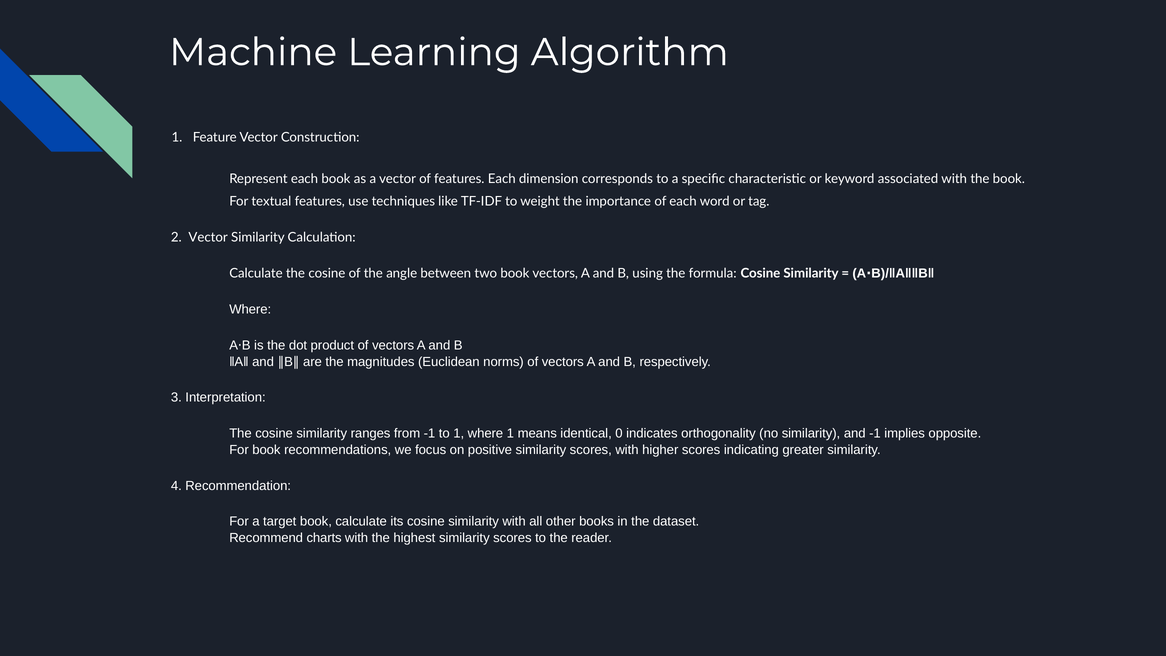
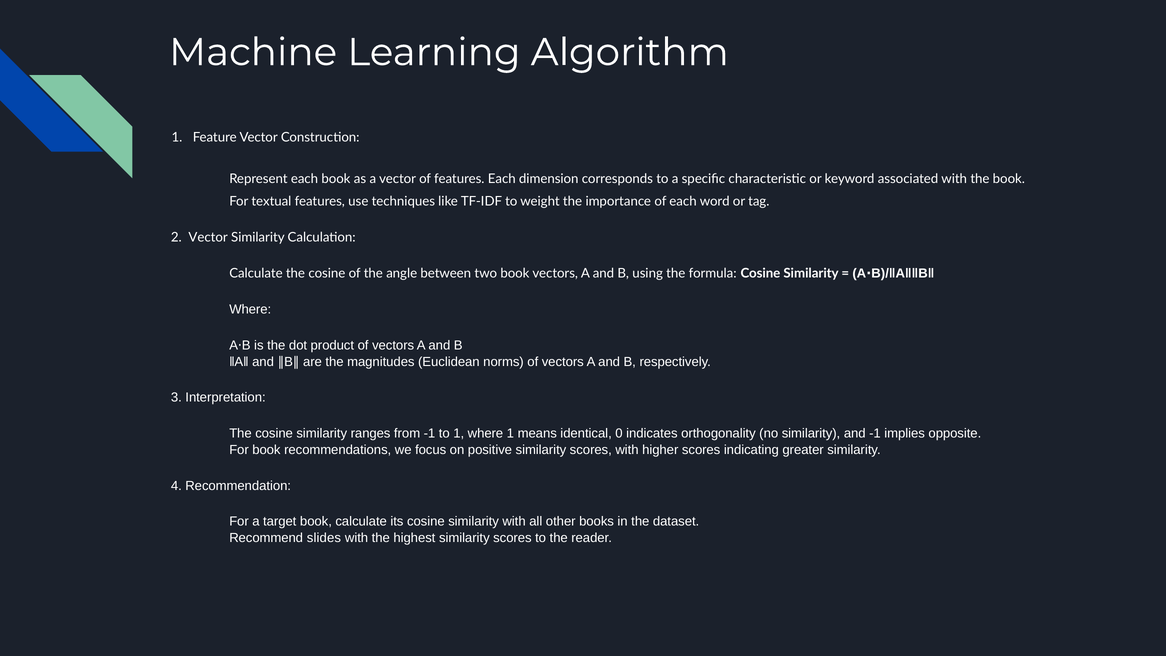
charts: charts -> slides (324, 538)
